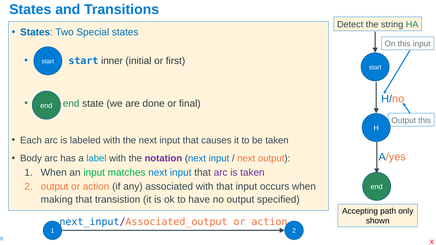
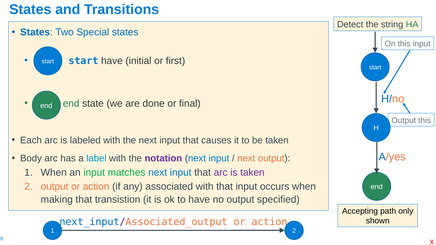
start inner: inner -> have (112, 61)
